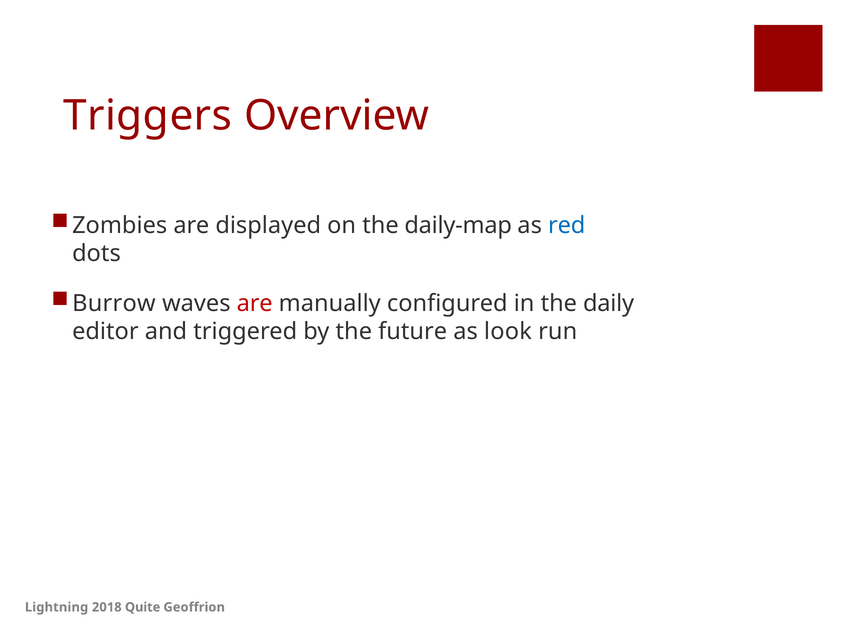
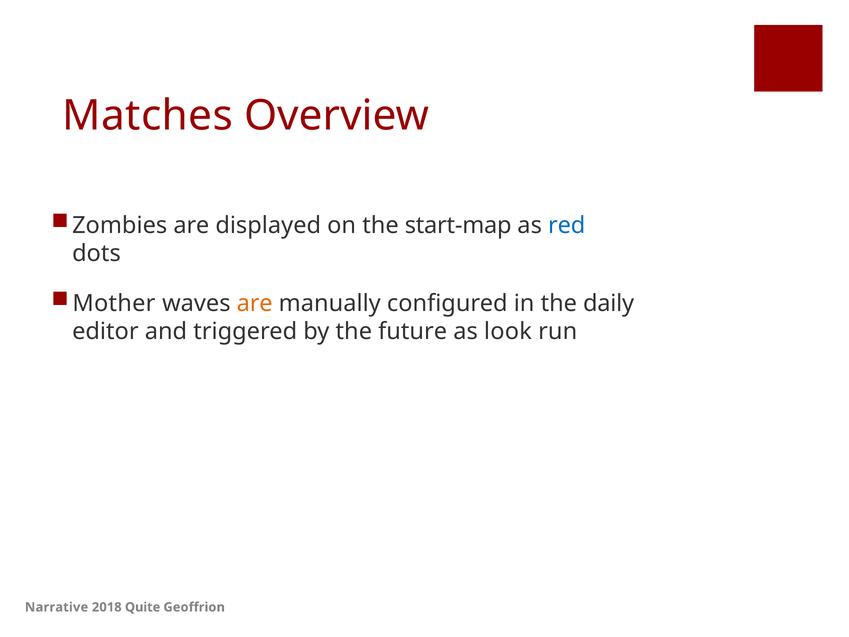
Triggers: Triggers -> Matches (148, 115)
daily-map: daily-map -> start-map (458, 225)
Burrow: Burrow -> Mother (114, 303)
are colour: red -> orange (255, 303)
Lightning: Lightning -> Narrative (57, 607)
